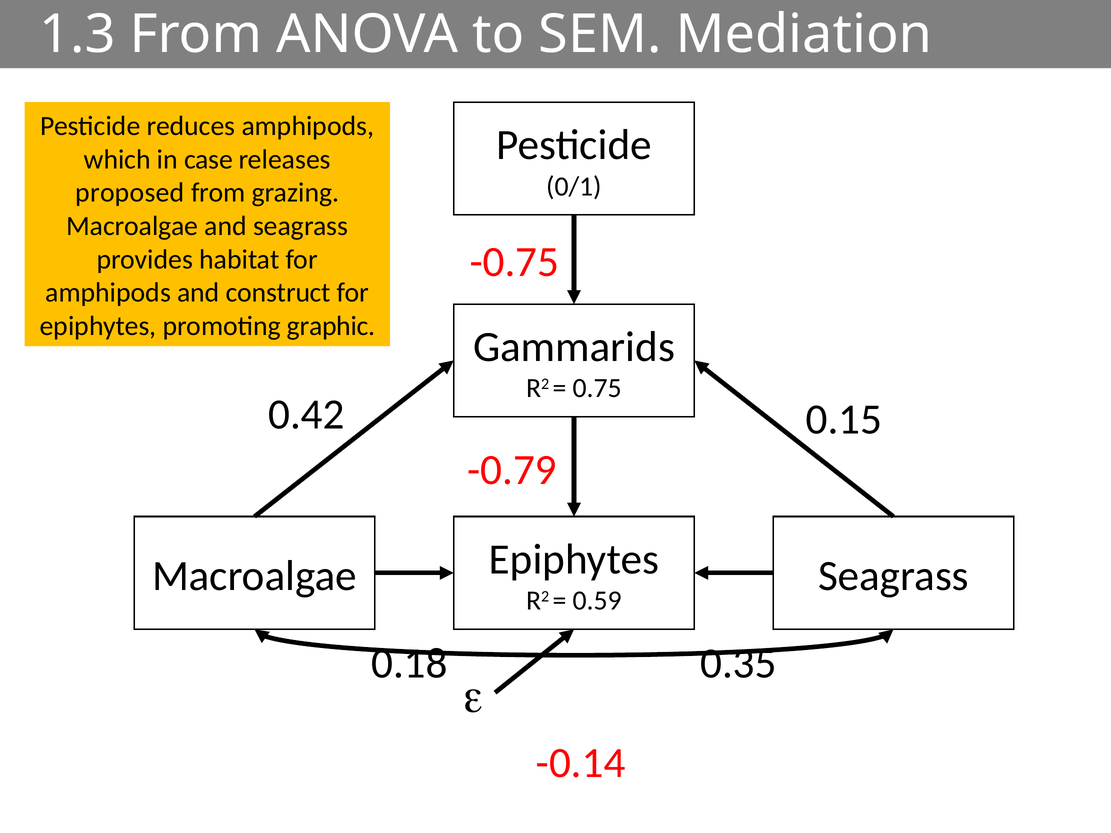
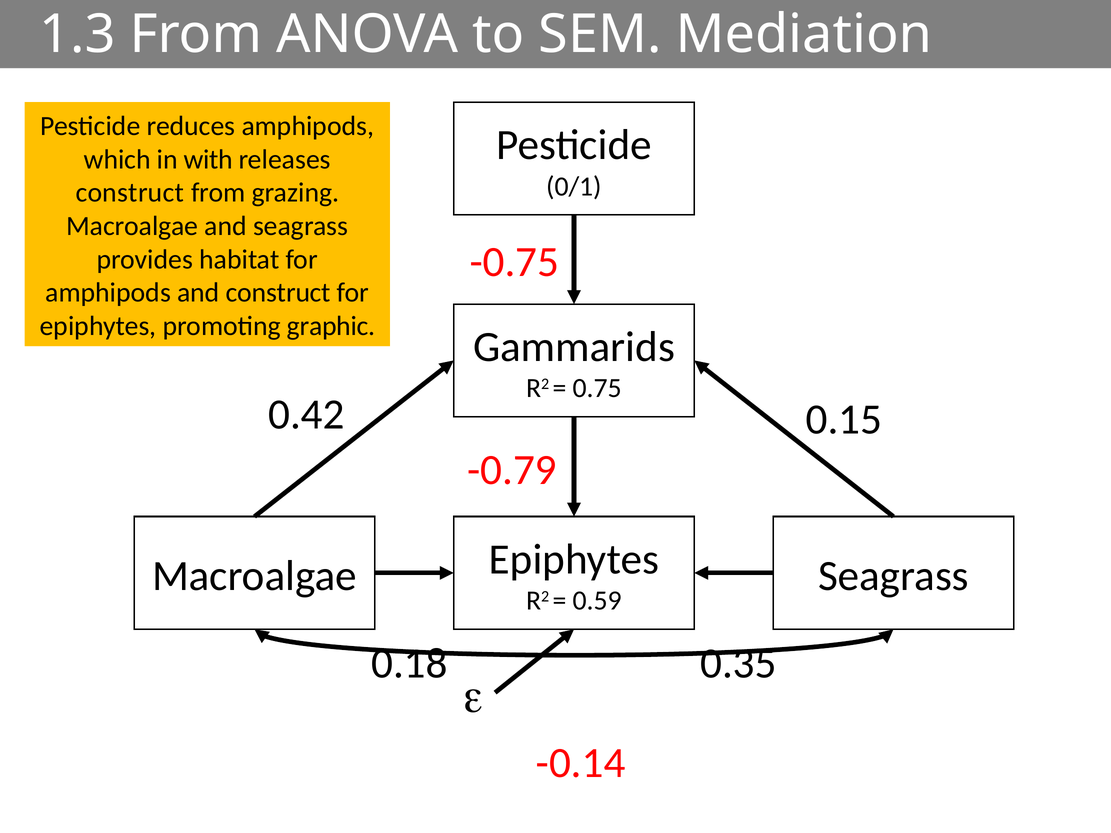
case: case -> with (208, 159)
proposed: proposed -> construct (130, 193)
